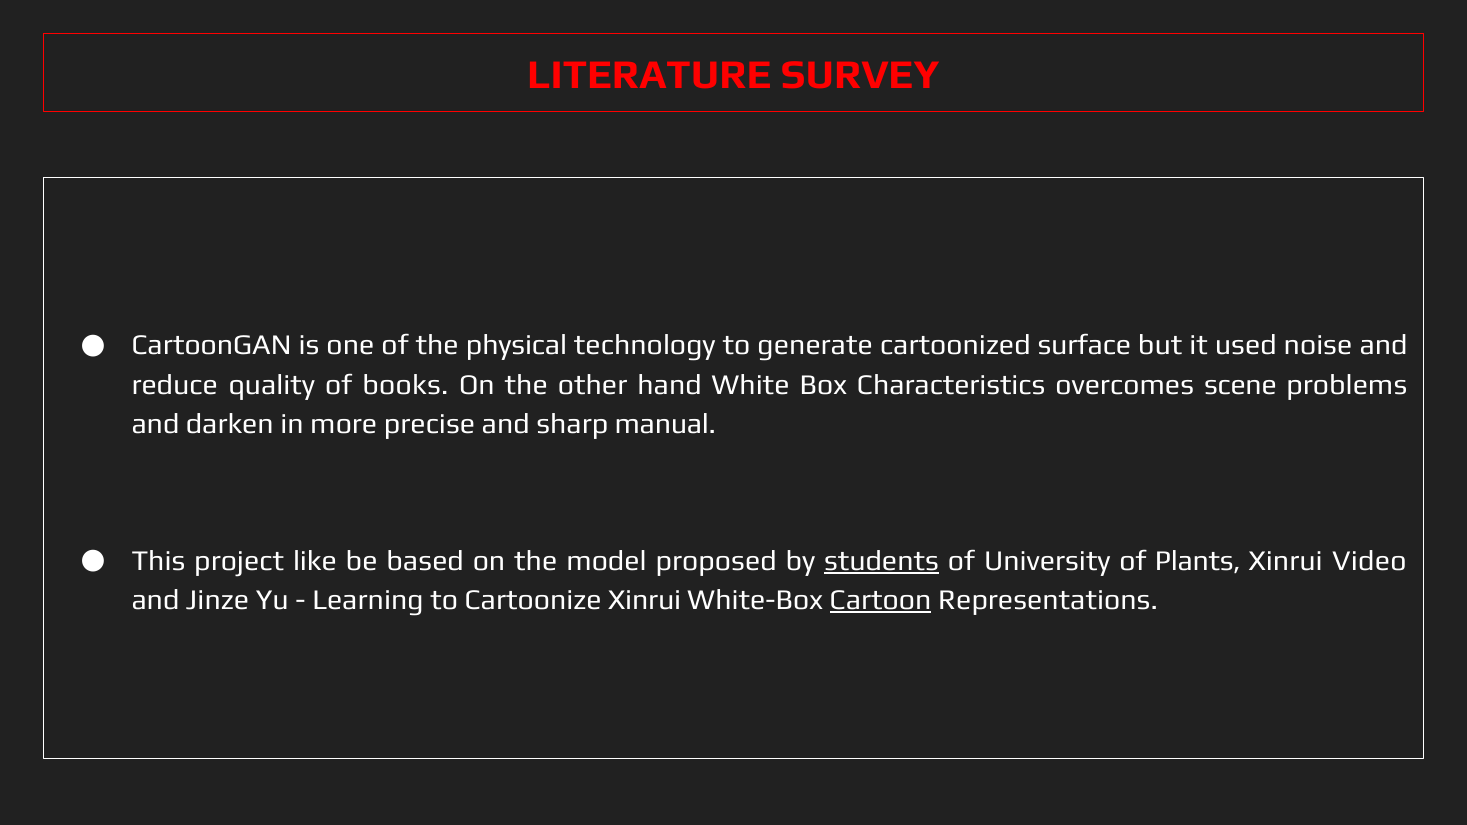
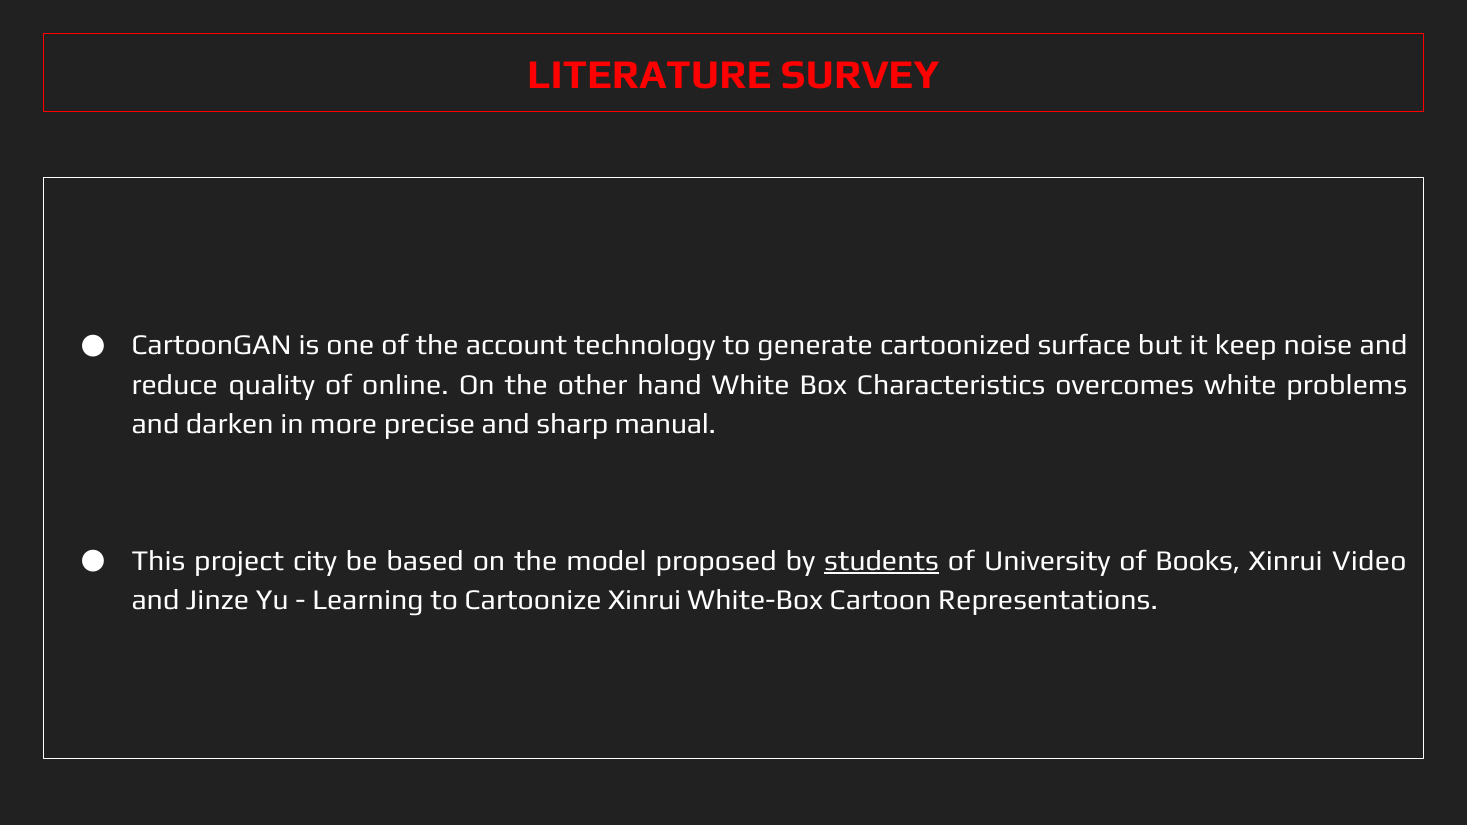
physical: physical -> account (517, 346)
used: used -> keep (1246, 346)
books: books -> online (406, 385)
overcomes scene: scene -> white (1240, 385)
like: like -> city (315, 561)
Plants: Plants -> Books (1198, 561)
Cartoon underline: present -> none (881, 600)
